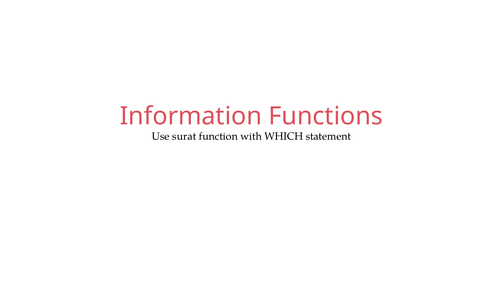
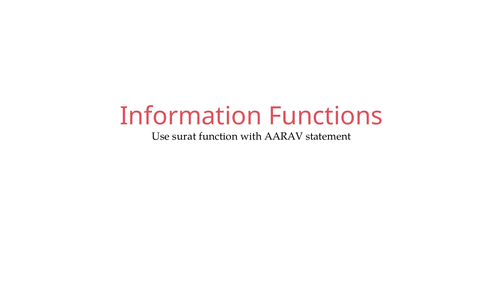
WHICH: WHICH -> AARAV (284, 137)
